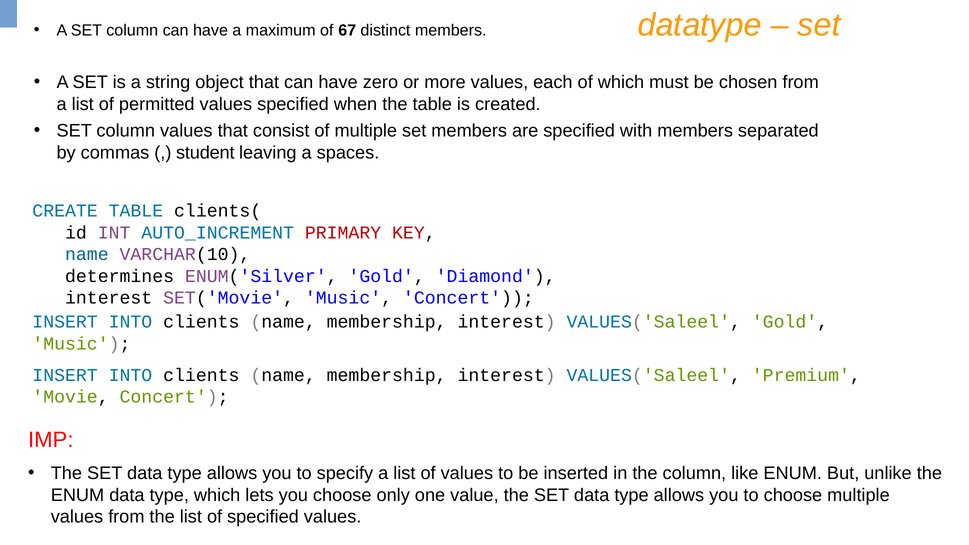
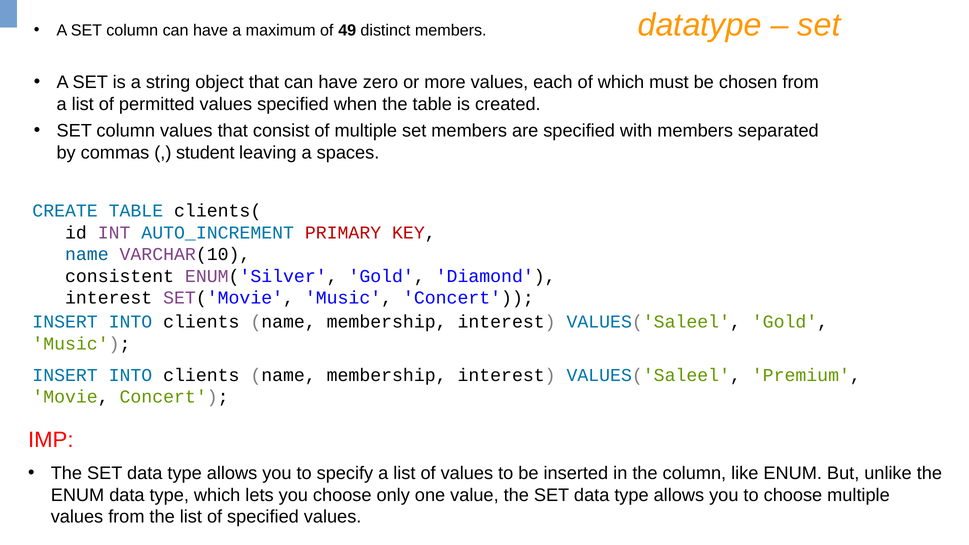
67: 67 -> 49 (347, 31)
determines: determines -> consistent (120, 276)
